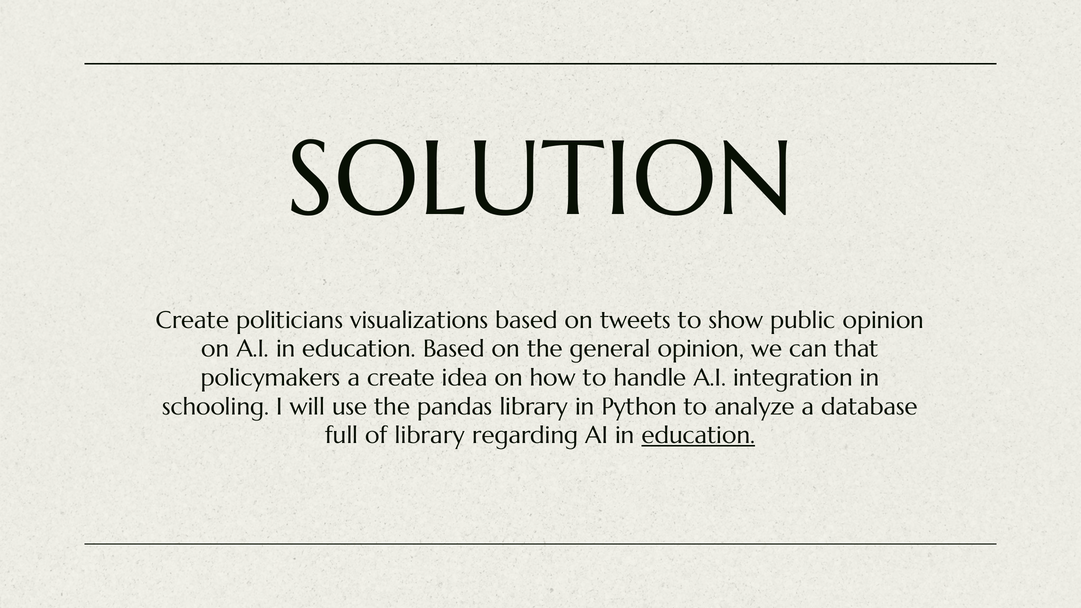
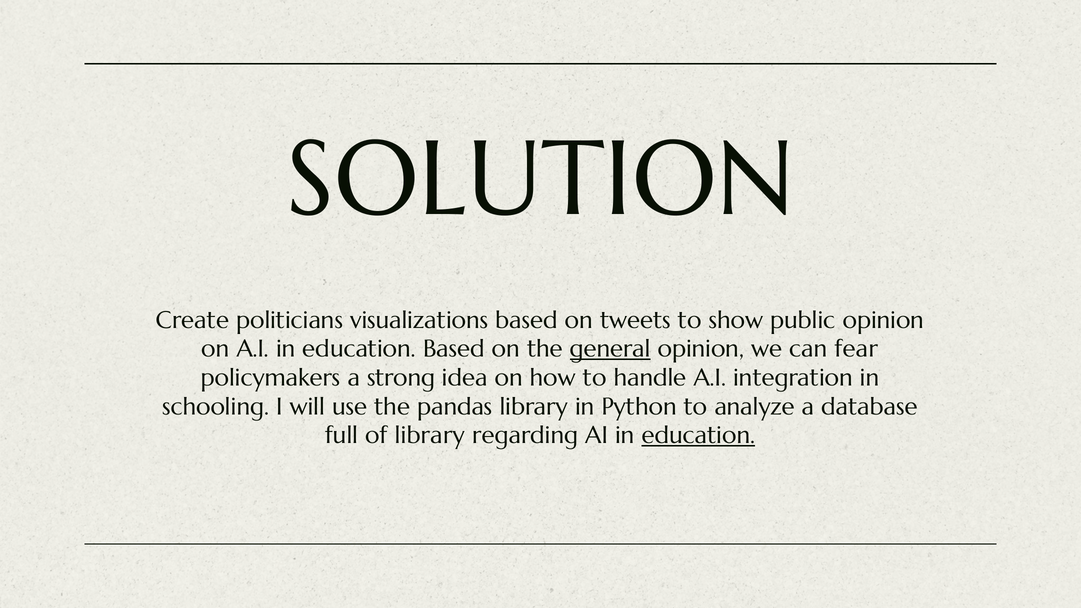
general underline: none -> present (610, 349)
that: that -> fear (856, 349)
a create: create -> strong (401, 378)
